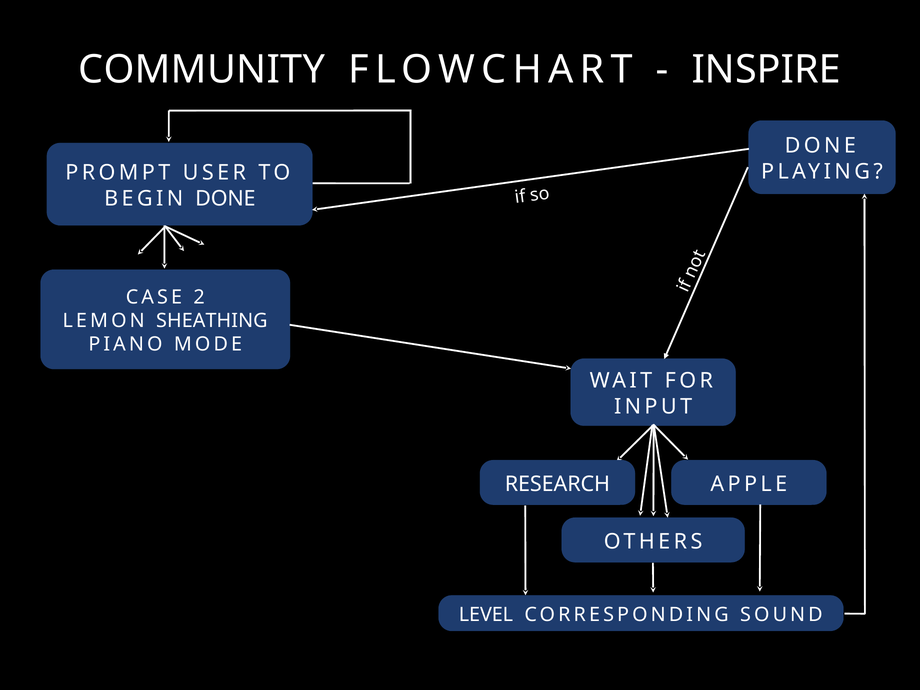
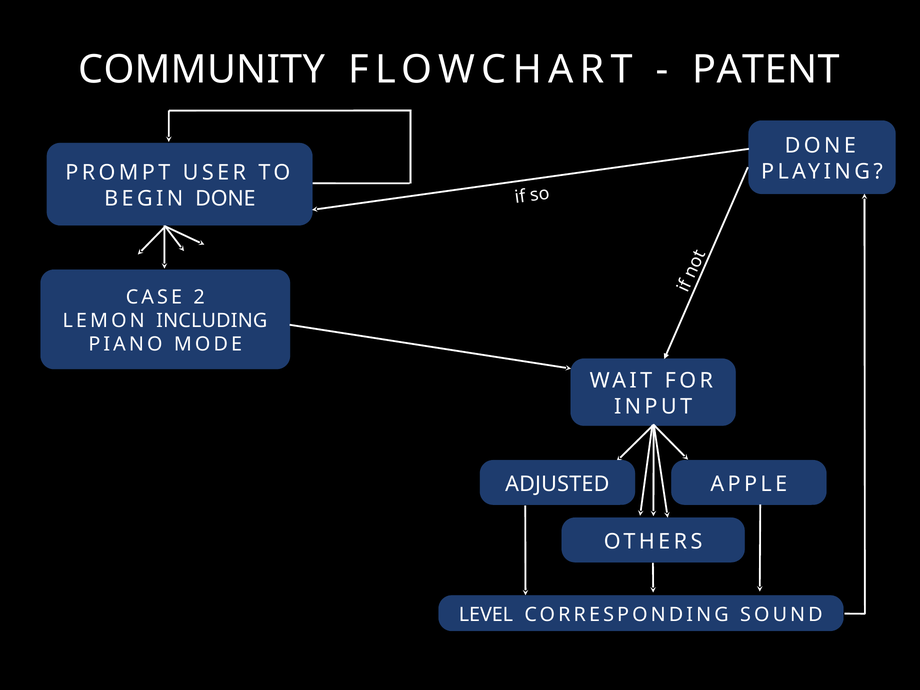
INSPIRE: INSPIRE -> PATENT (766, 70)
SHEATHING: SHEATHING -> INCLUDING (212, 321)
RESEARCH: RESEARCH -> ADJUSTED (557, 484)
